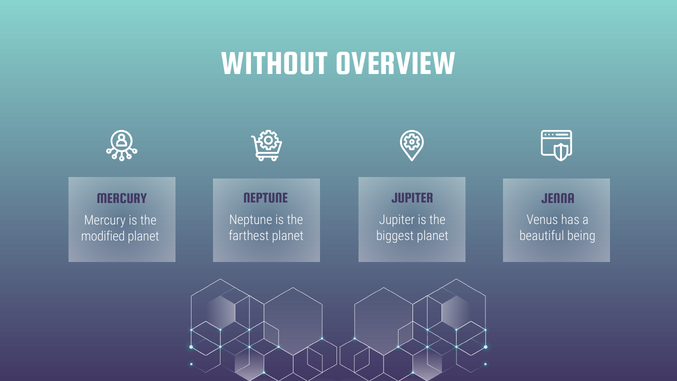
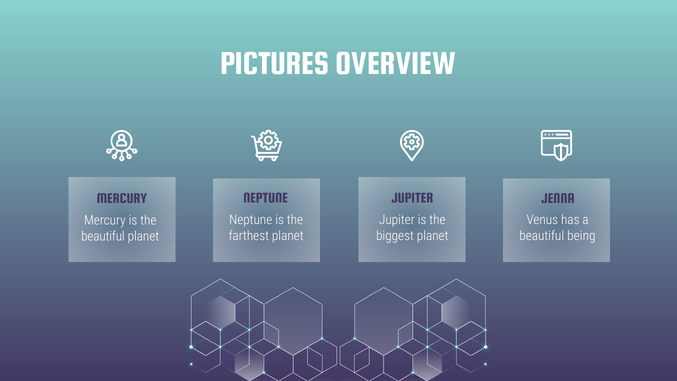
WITHOUT: WITHOUT -> PICTURES (275, 63)
modified: modified -> beautiful (103, 236)
